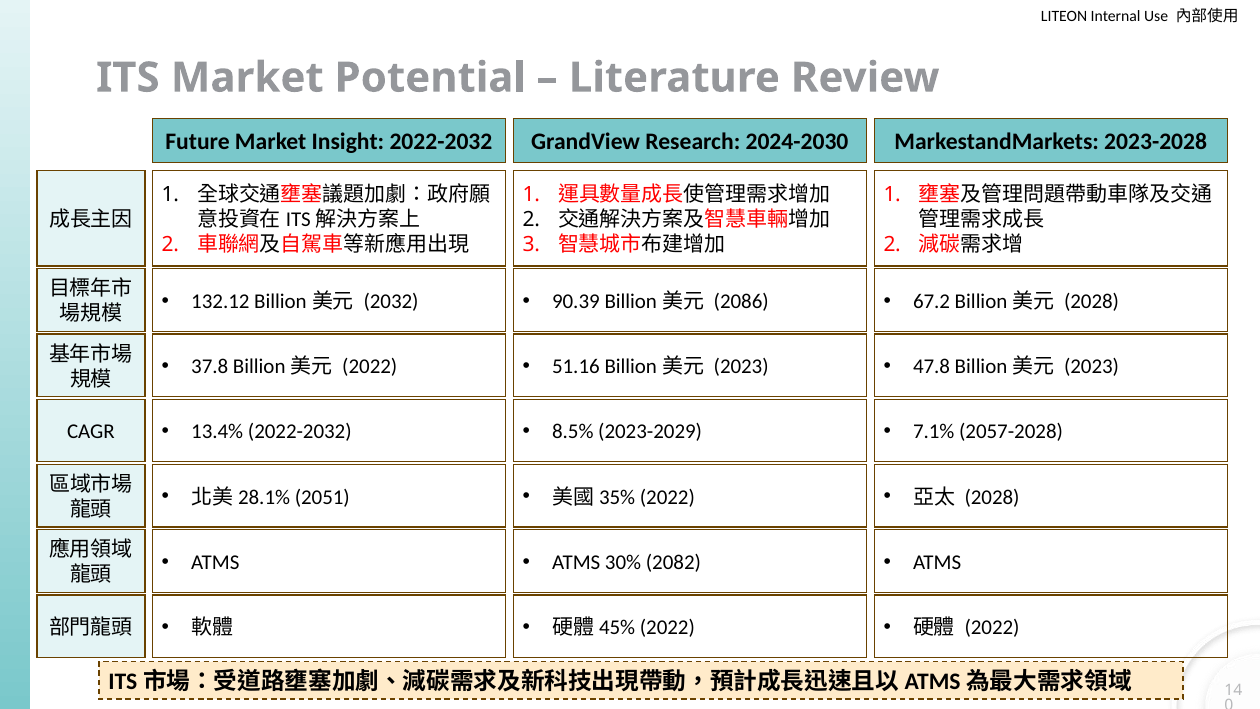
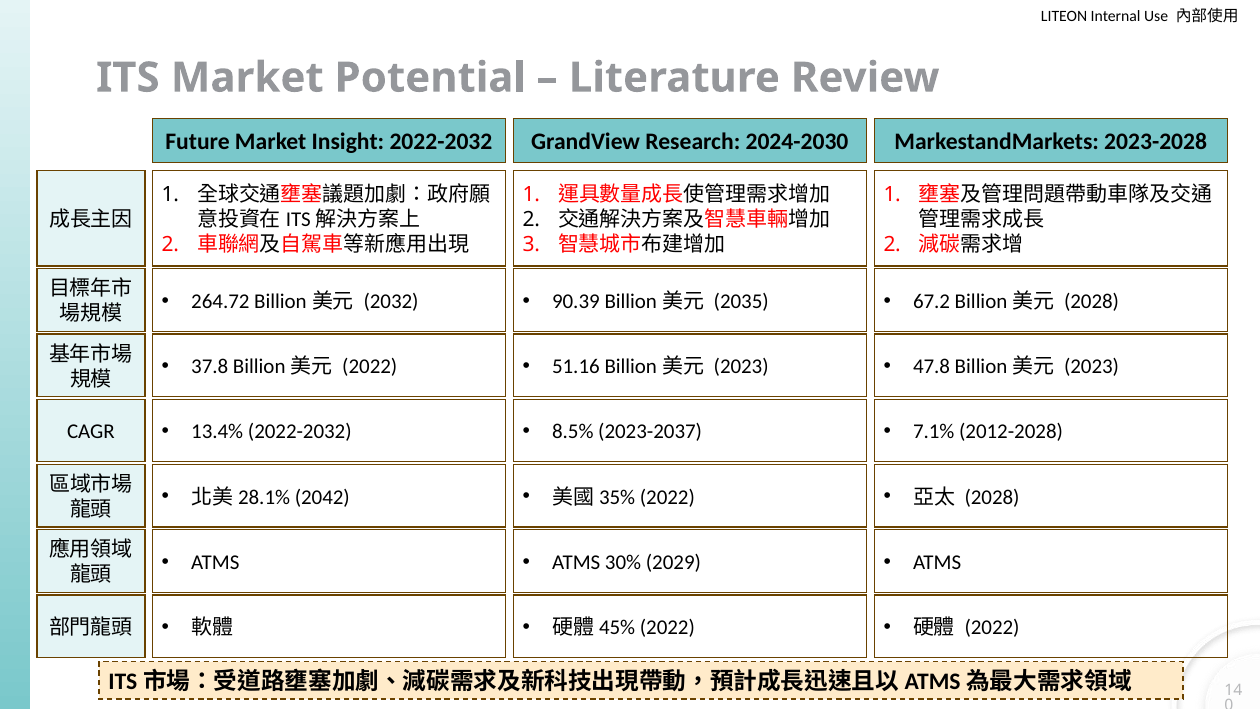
132.12: 132.12 -> 264.72 (220, 301)
2086: 2086 -> 2035 (741, 301)
2023-2029: 2023-2029 -> 2023-2037 (650, 432)
2057-2028: 2057-2028 -> 2012-2028 (1011, 432)
2051: 2051 -> 2042 (322, 497)
2082: 2082 -> 2029 (673, 562)
